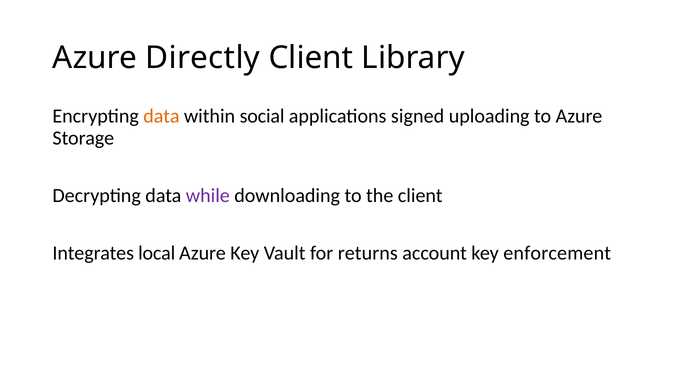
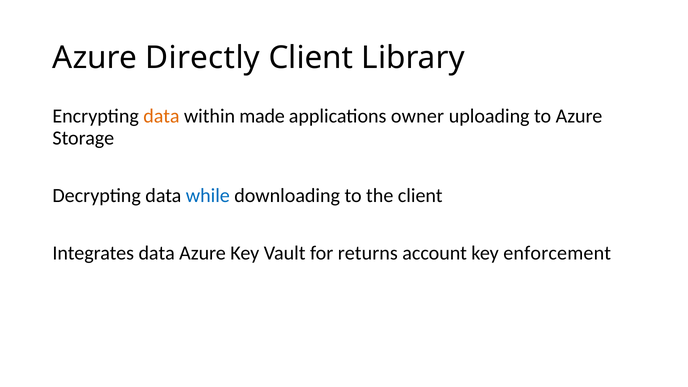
social: social -> made (262, 116)
signed: signed -> owner (418, 116)
while colour: purple -> blue (208, 196)
Integrates local: local -> data (157, 253)
